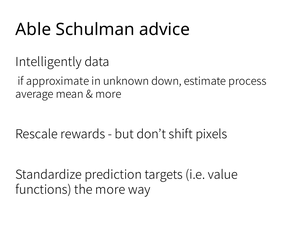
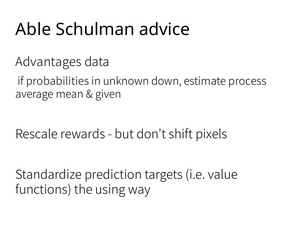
Intelligently: Intelligently -> Advantages (48, 62)
approximate: approximate -> probabilities (58, 81)
more: more -> given (108, 94)
the more: more -> using (110, 190)
